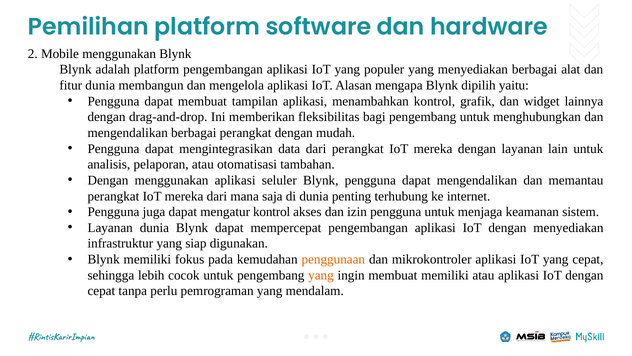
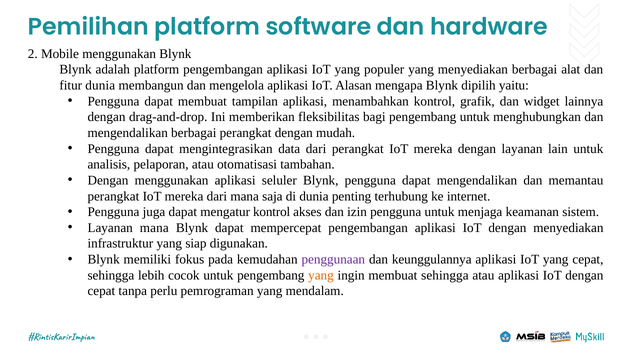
Layanan dunia: dunia -> mana (154, 228)
penggunaan colour: orange -> purple (333, 259)
mikrokontroler: mikrokontroler -> keunggulannya (432, 259)
membuat memiliki: memiliki -> sehingga (445, 275)
